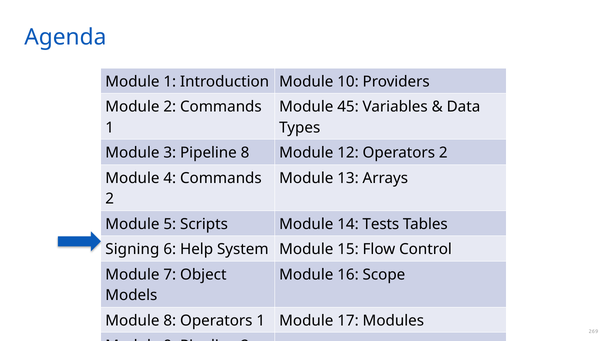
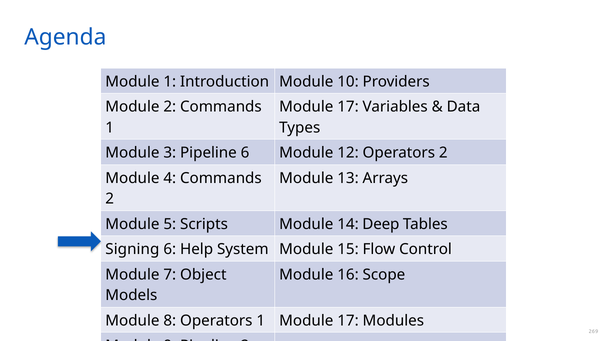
45: 45 -> 17 (348, 107)
Pipeline 8: 8 -> 6 (245, 153)
Tests: Tests -> Deep (381, 224)
